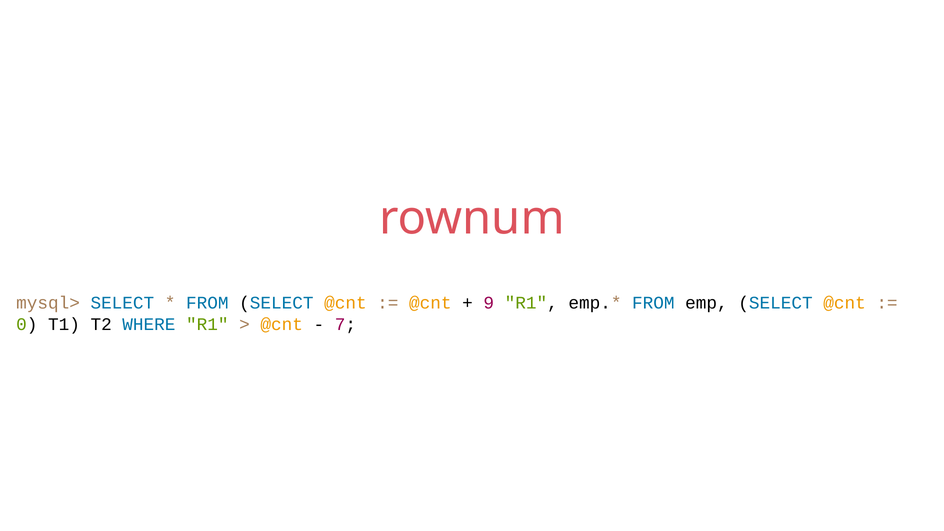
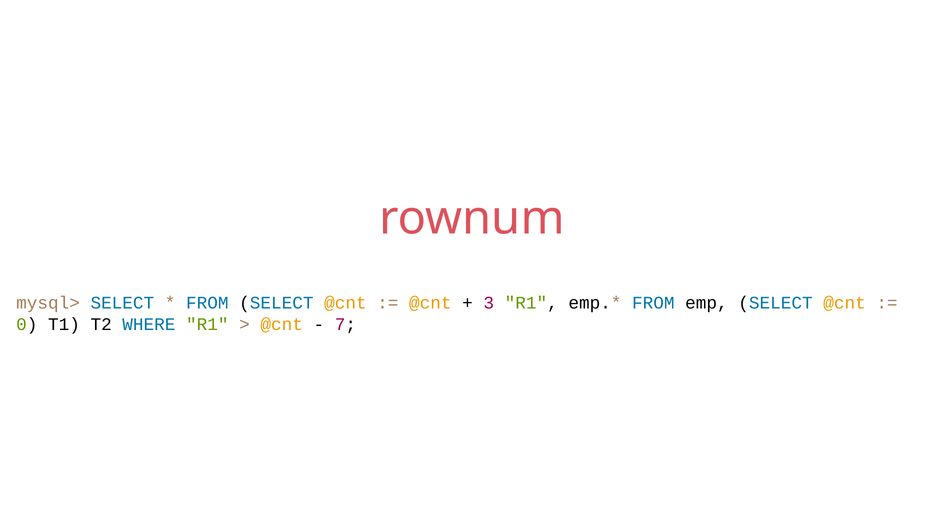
9: 9 -> 3 (489, 303)
